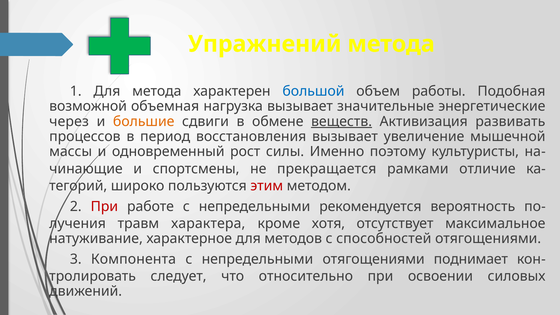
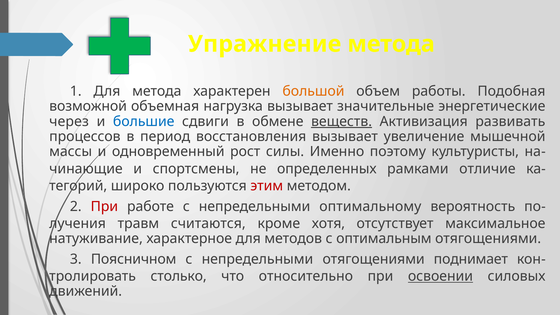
Упражнений: Упражнений -> Упражнение (265, 44)
большой colour: blue -> orange (313, 91)
большие colour: orange -> blue (144, 121)
прекращается: прекращается -> определенных (327, 169)
рекомендуется: рекомендуется -> оптимальному (370, 206)
характера: характера -> считаются (208, 224)
способностей: способностей -> оптимальным (384, 239)
Компонента: Компонента -> Поясничном (134, 259)
следует: следует -> столько (179, 276)
освоении underline: none -> present (440, 276)
